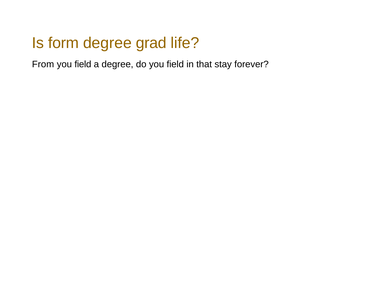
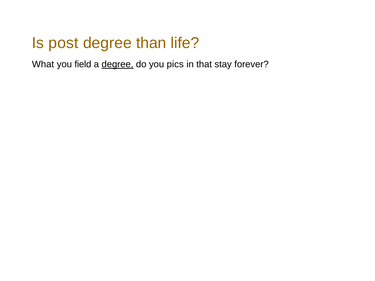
form: form -> post (63, 43)
grad: grad -> than (151, 43)
From: From -> What (43, 64)
degree underline: none -> present (118, 64)
do you field: field -> pics (175, 64)
